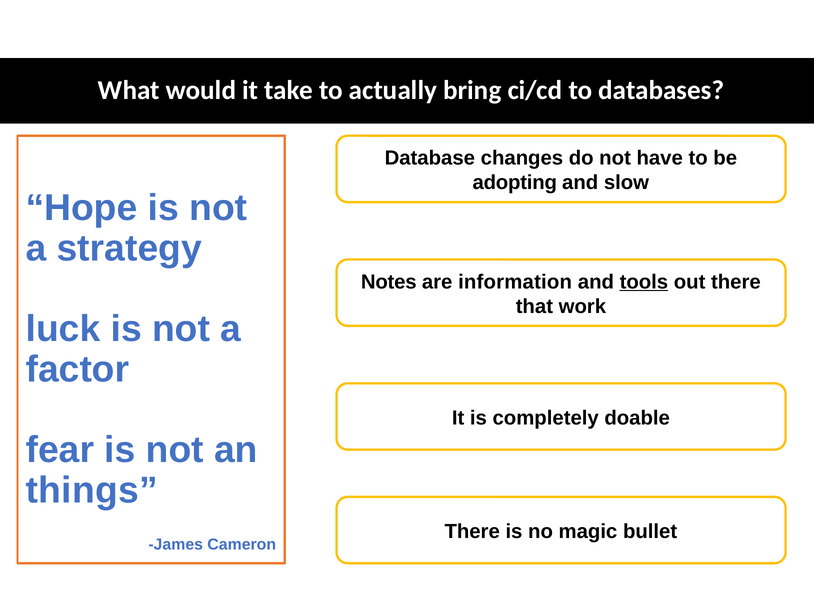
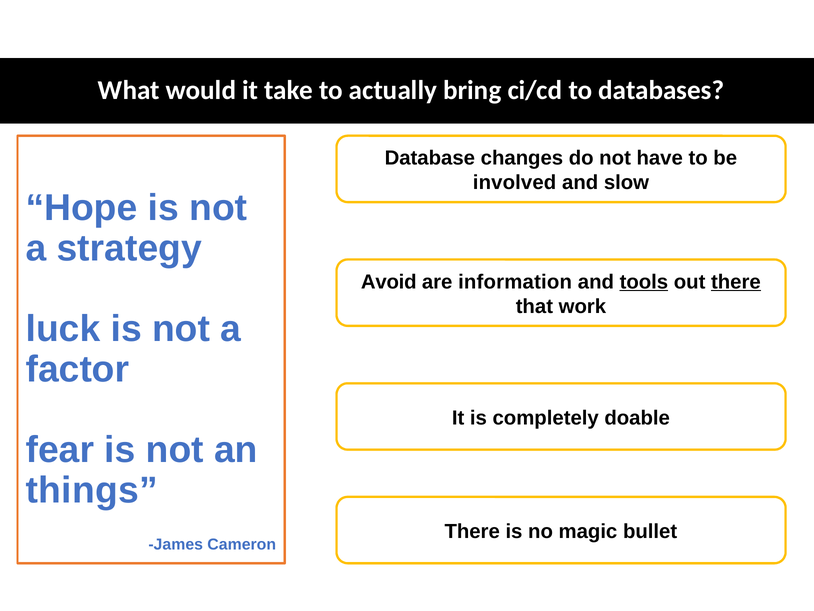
adopting: adopting -> involved (515, 182)
Notes: Notes -> Avoid (389, 282)
there underline: none -> present (736, 282)
